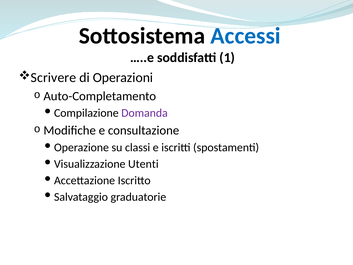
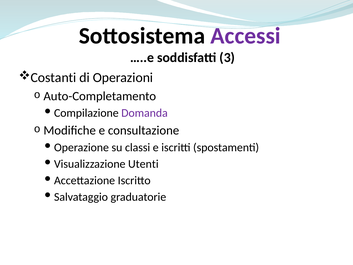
Accessi colour: blue -> purple (246, 36)
1: 1 -> 3 (227, 58)
Scrivere: Scrivere -> Costanti (54, 78)
